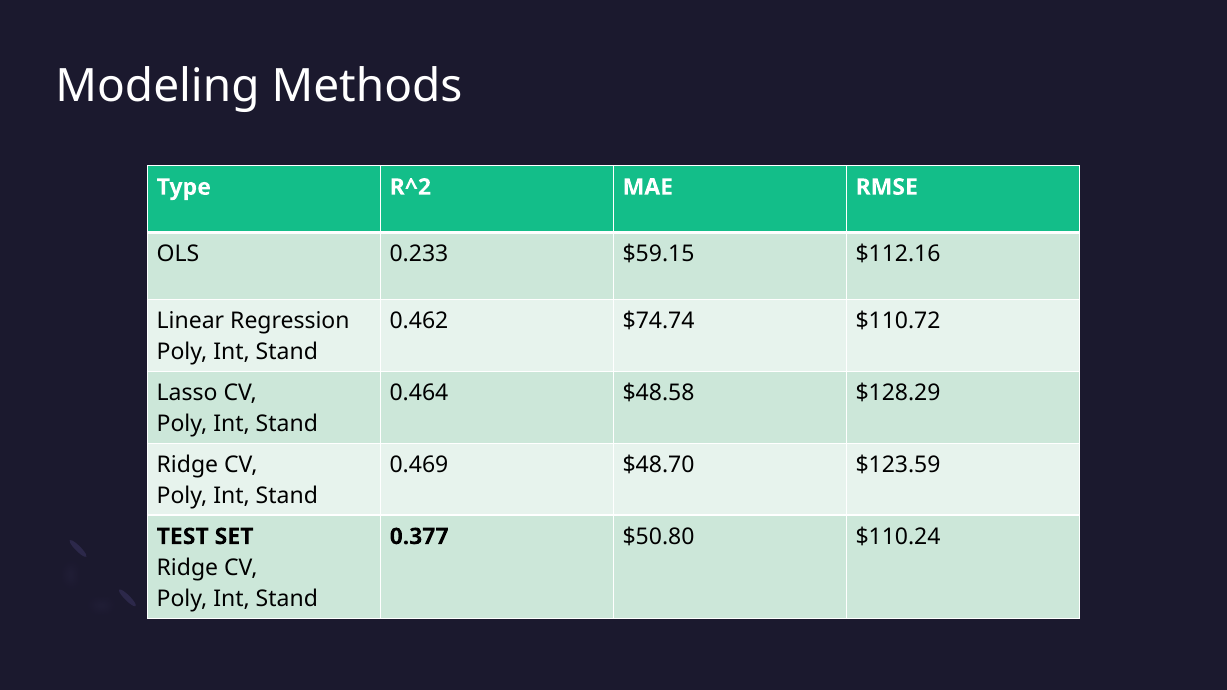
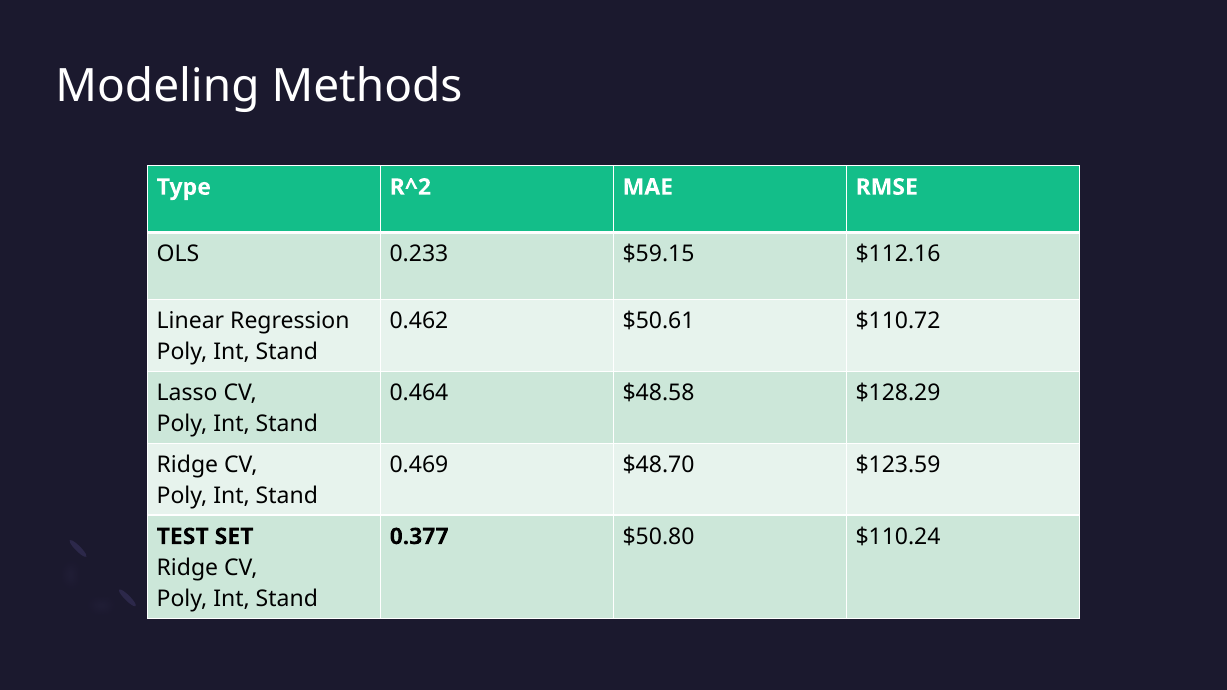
$74.74: $74.74 -> $50.61 (659, 321)
